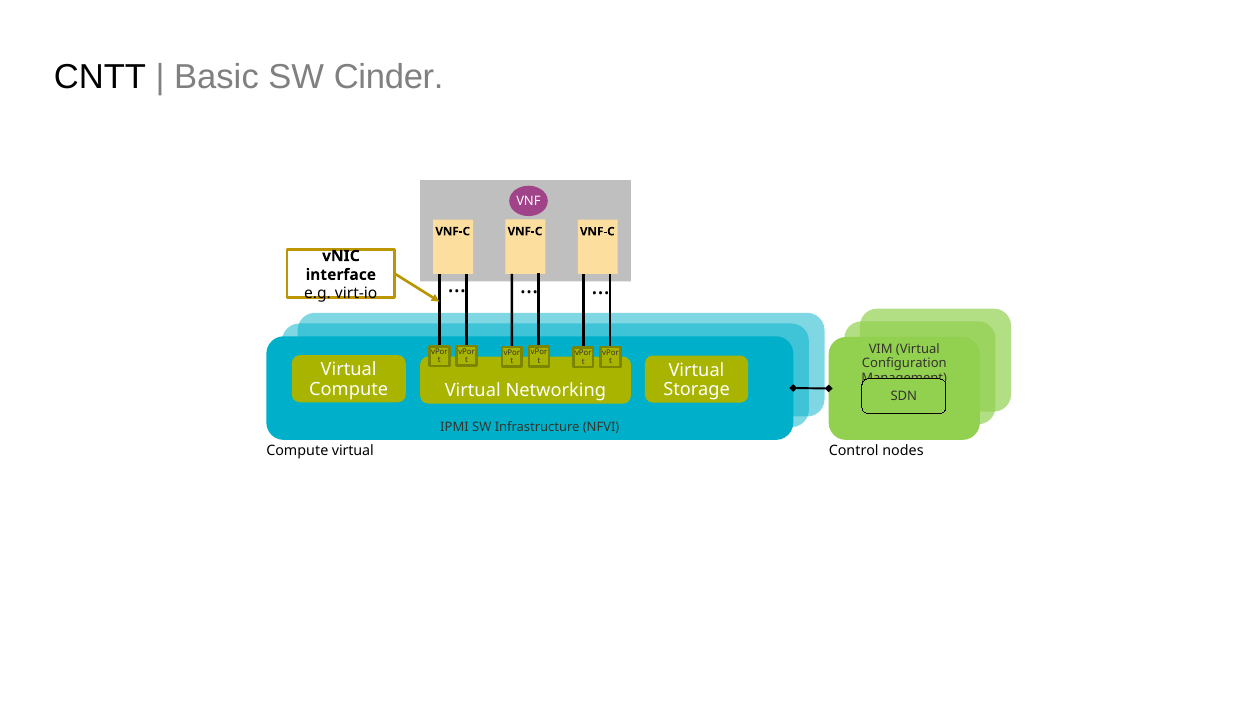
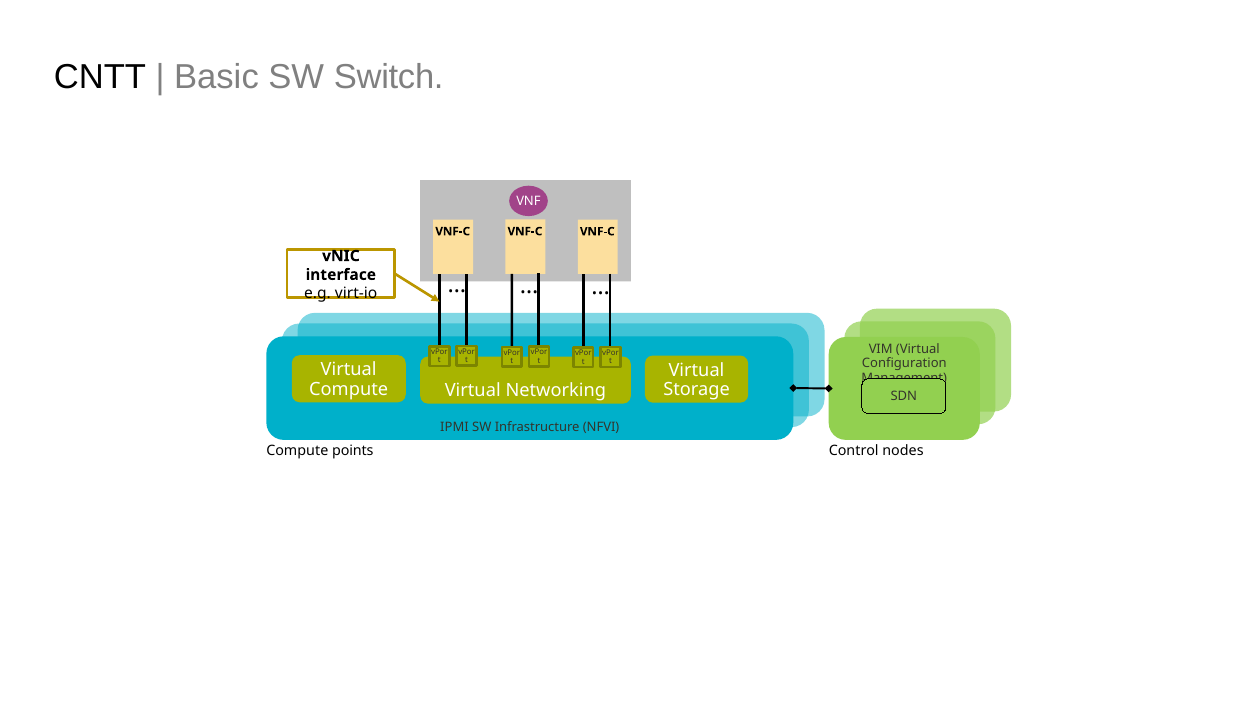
Cinder: Cinder -> Switch (389, 77)
Compute virtual: virtual -> points (353, 451)
